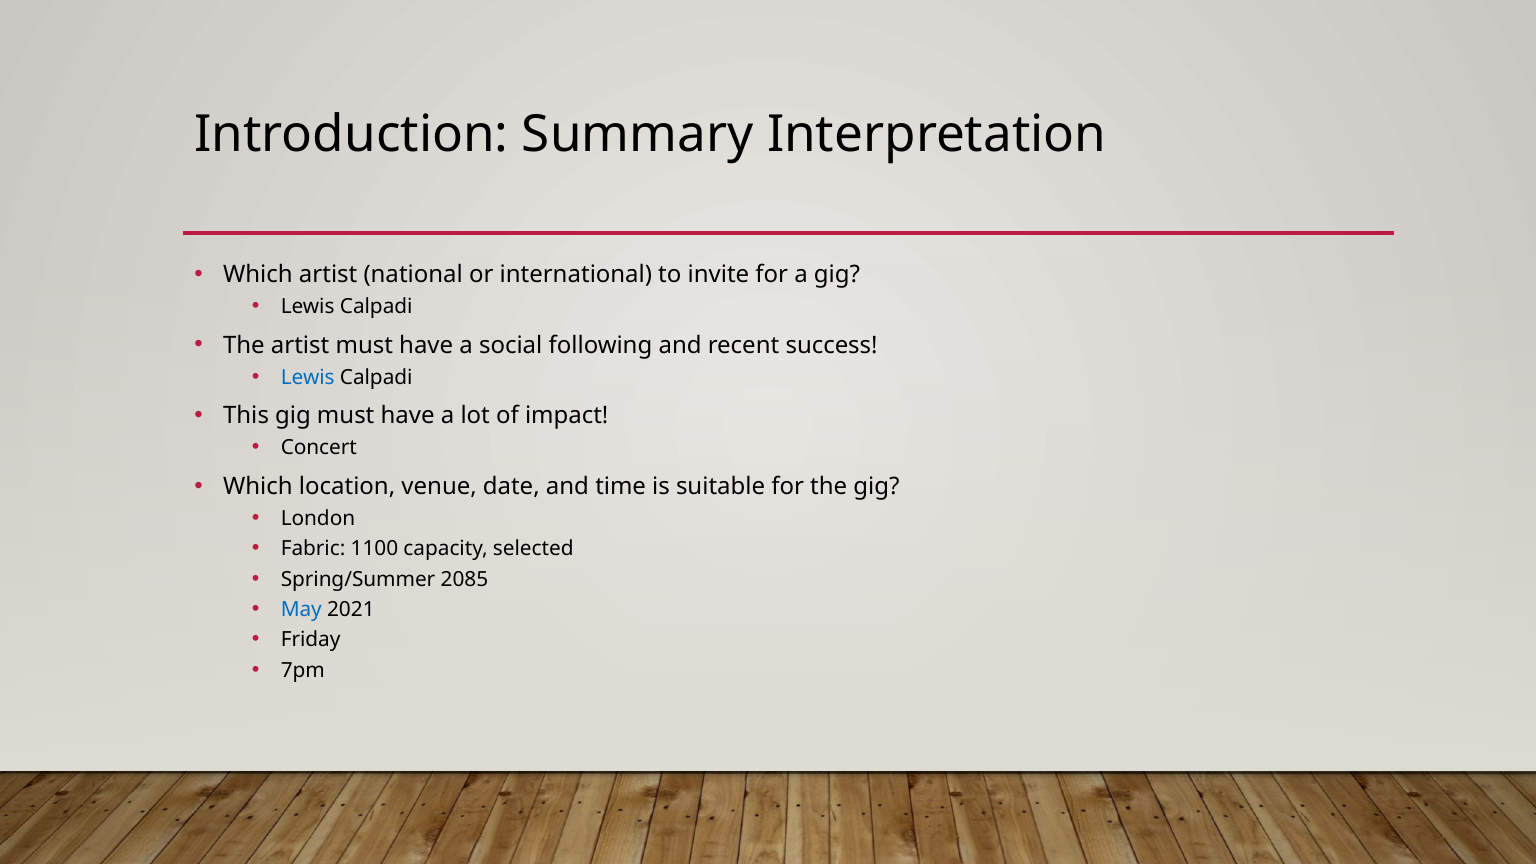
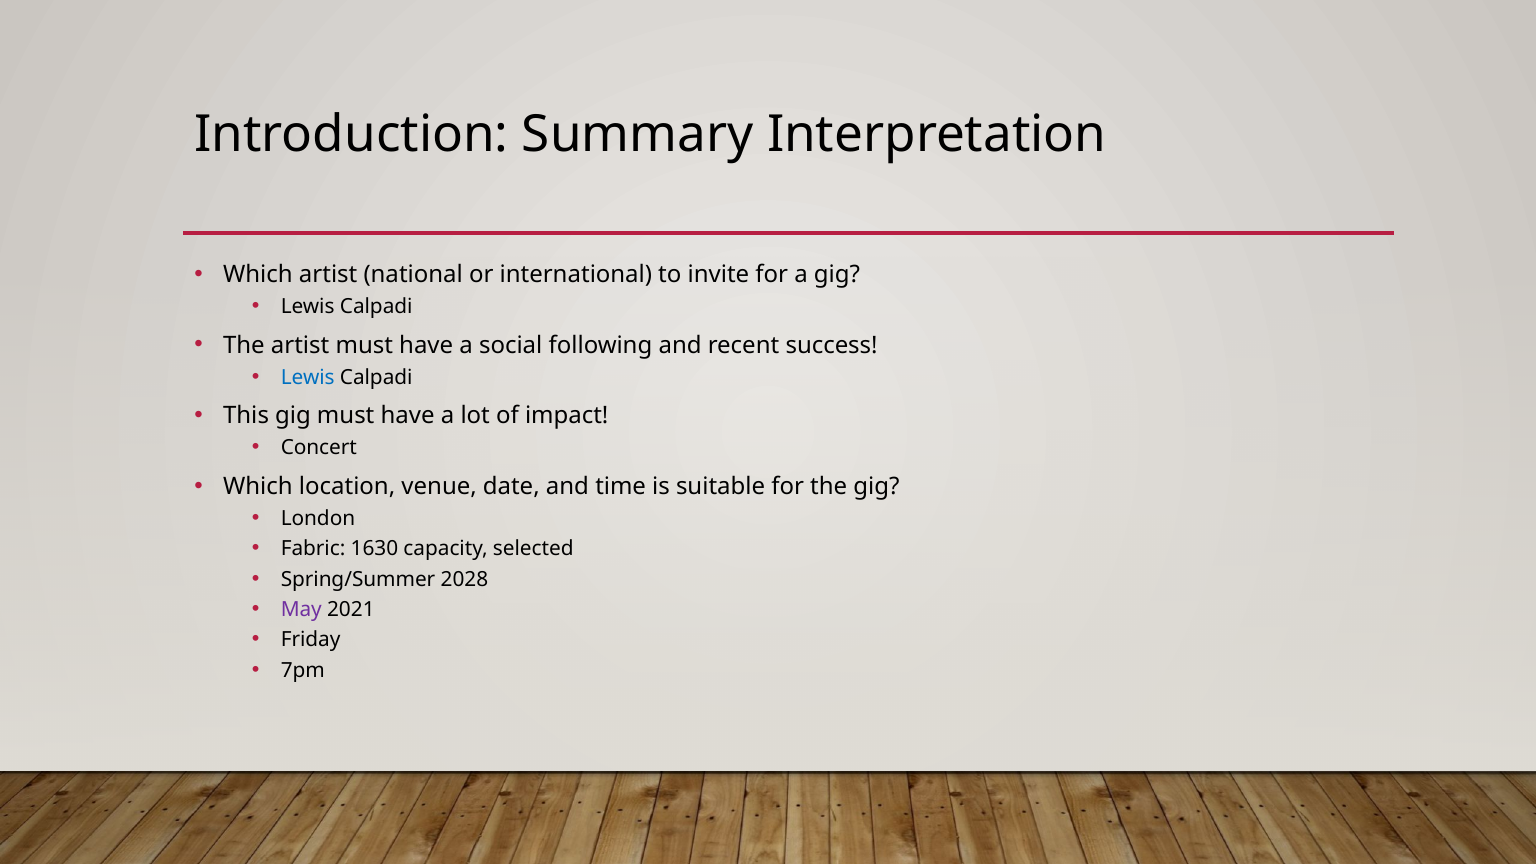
1100: 1100 -> 1630 (374, 549)
2085: 2085 -> 2028 (464, 579)
May colour: blue -> purple (301, 610)
